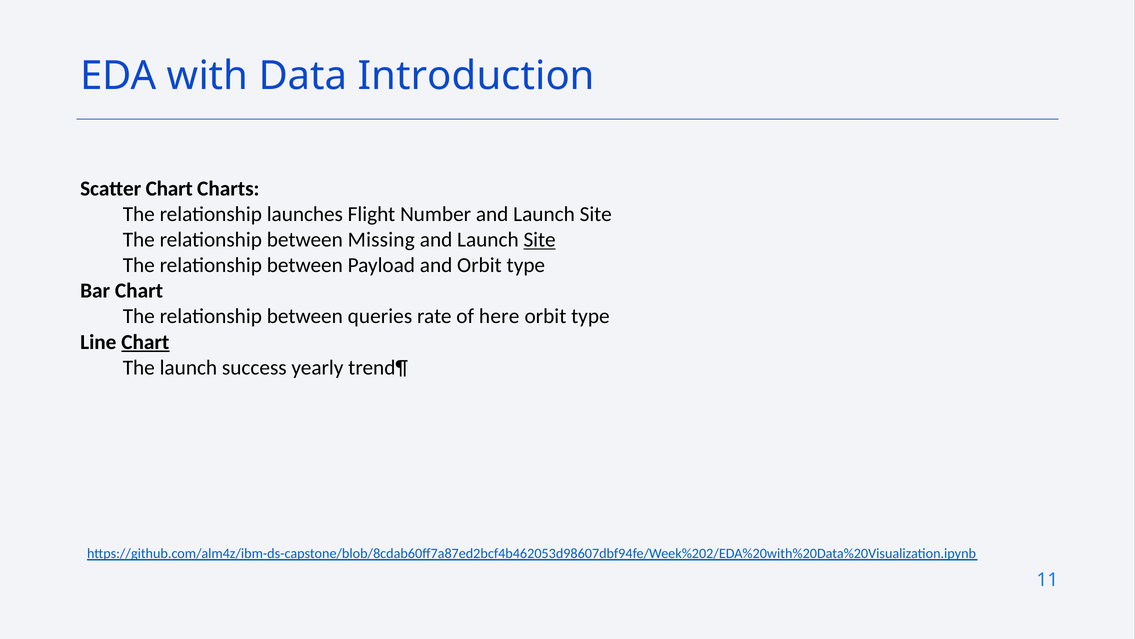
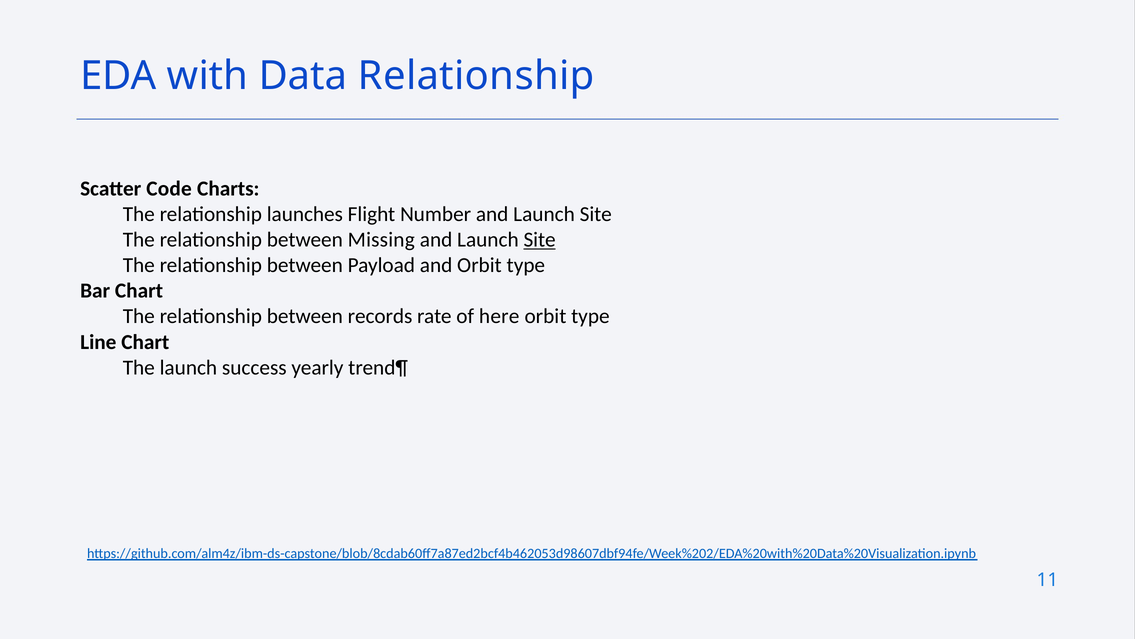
Data Introduction: Introduction -> Relationship (476, 76)
Scatter Chart: Chart -> Code (169, 188)
queries: queries -> records (380, 316)
Chart underline: present -> none (145, 342)
